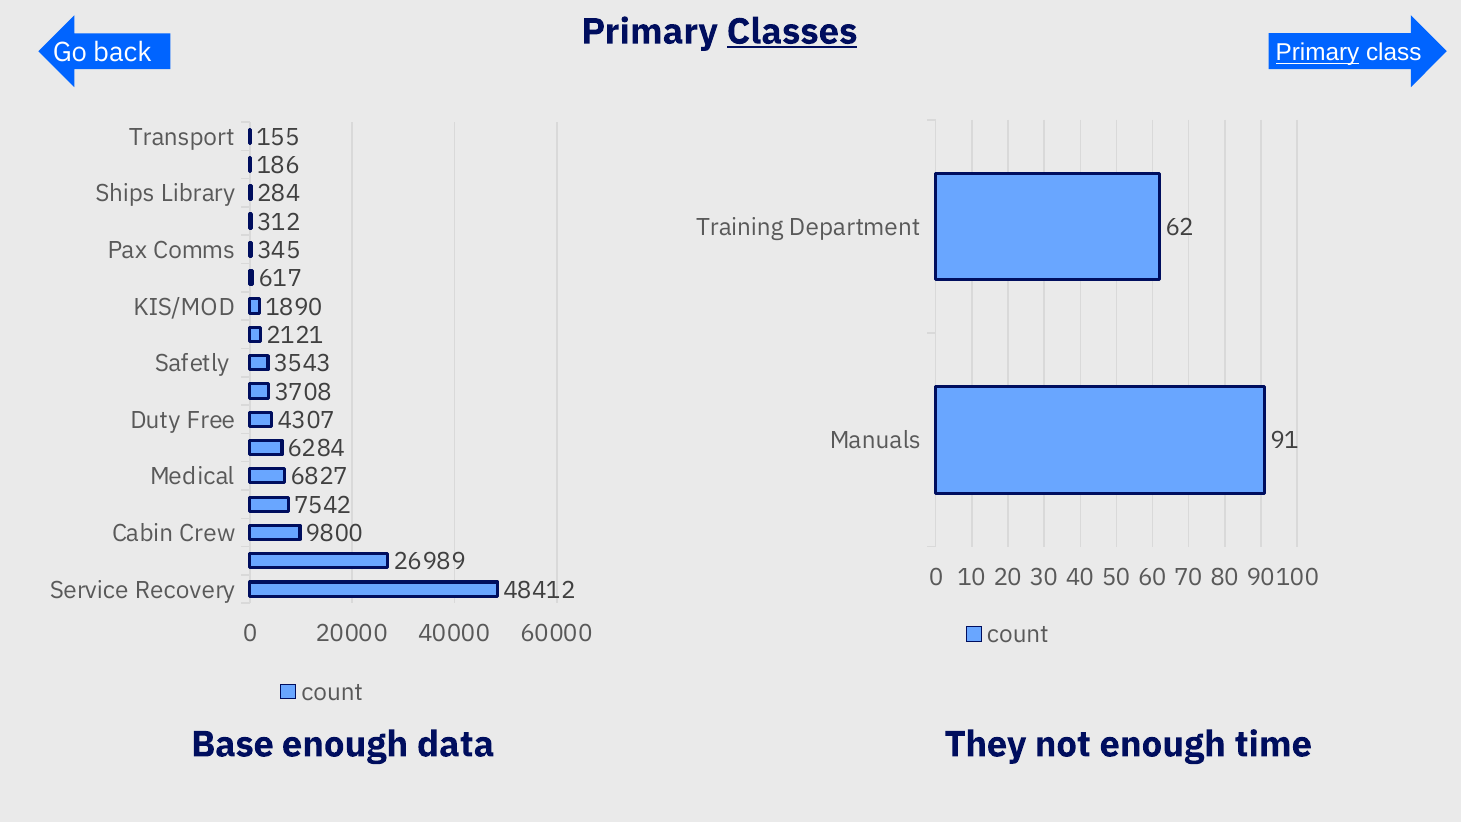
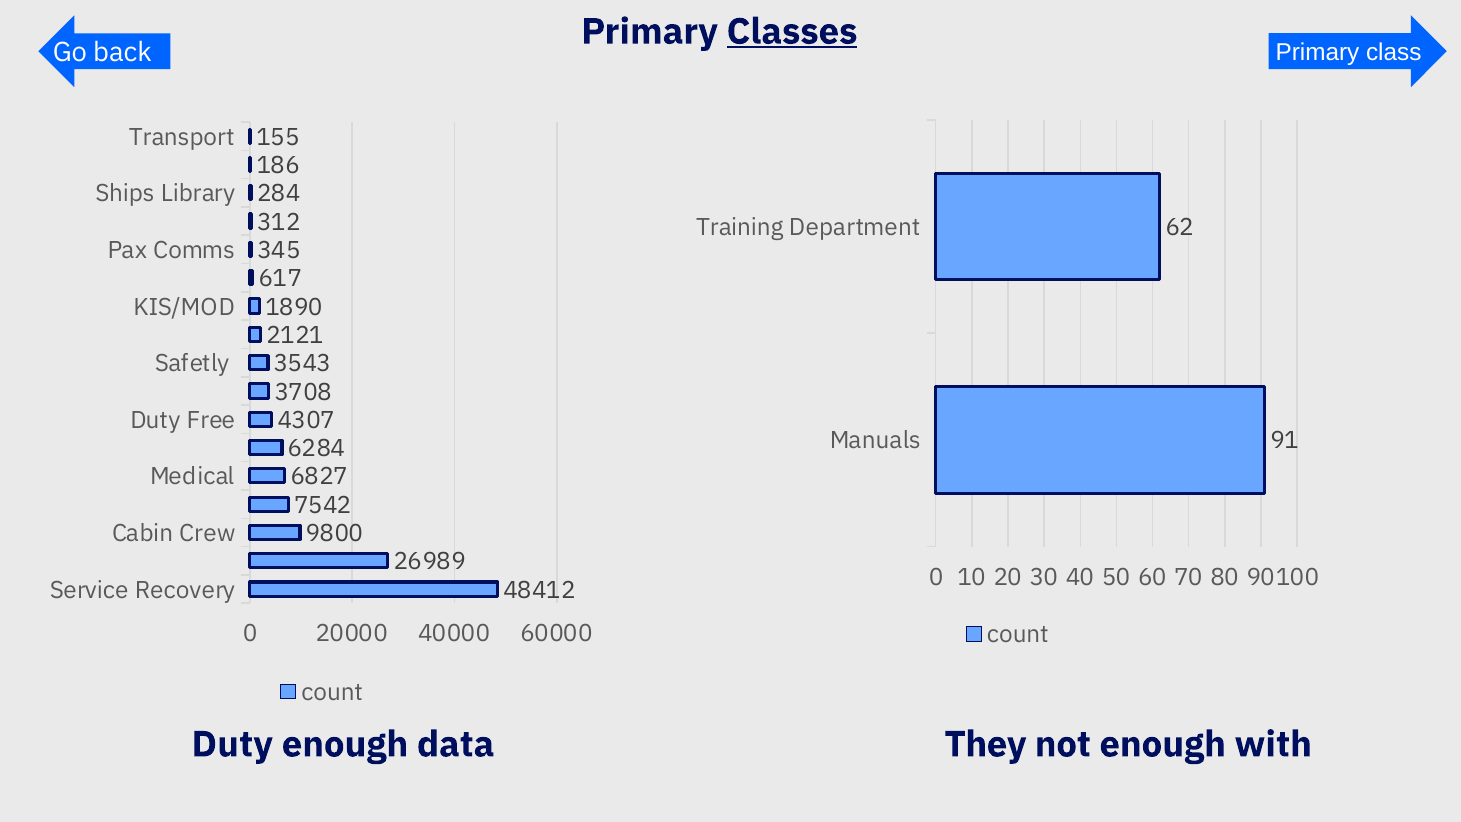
Primary underline: present -> none (1317, 53)
Base: Base -> Duty (232, 744)
time: time -> with (1273, 744)
